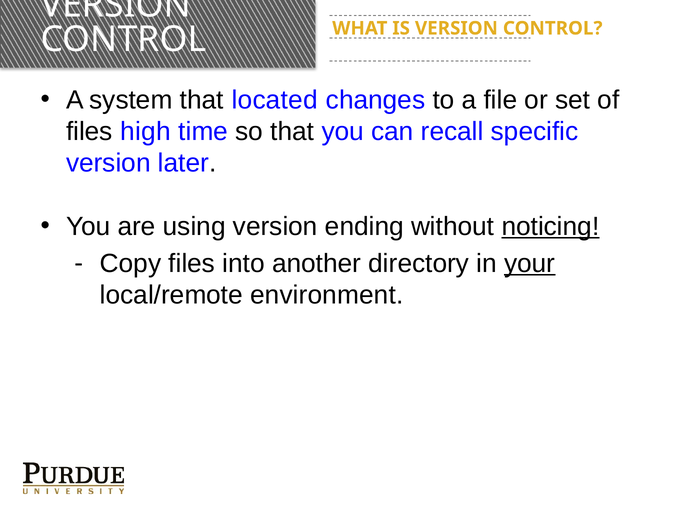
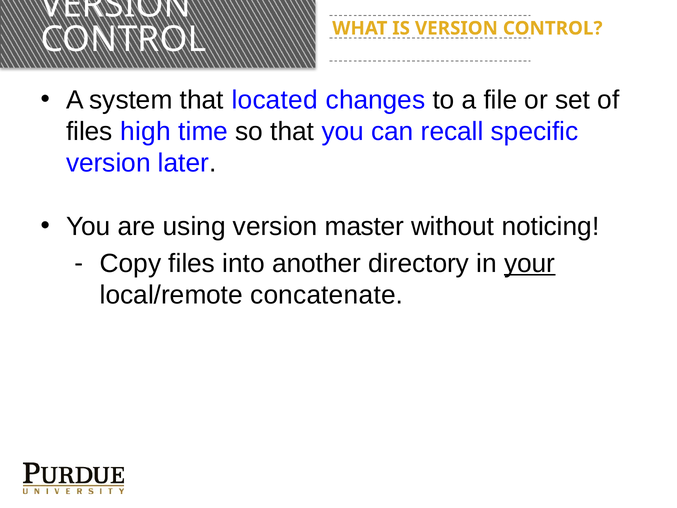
ending: ending -> master (364, 226)
noticing underline: present -> none (550, 226)
environment: environment -> concatenate (327, 295)
